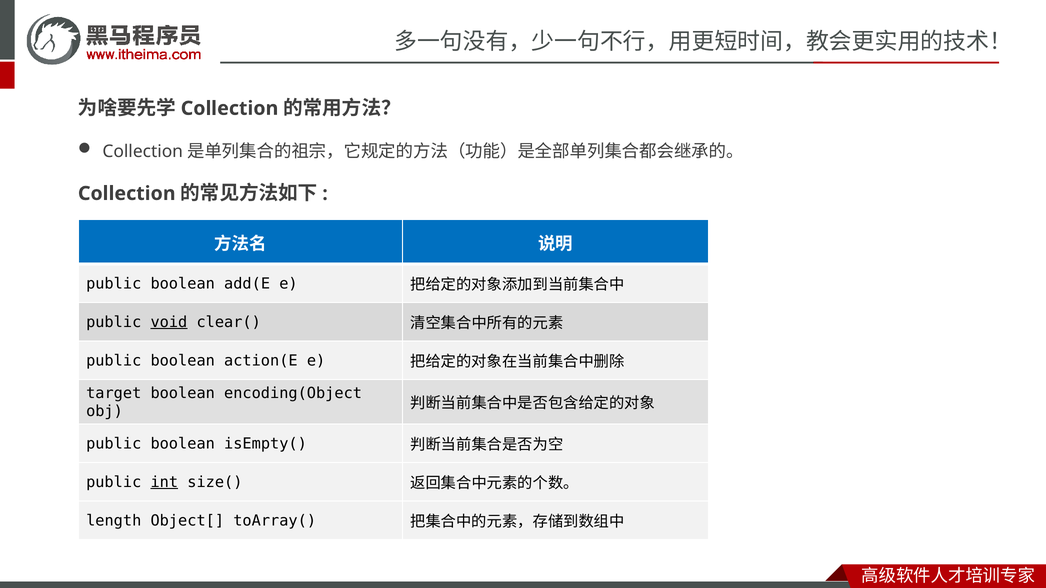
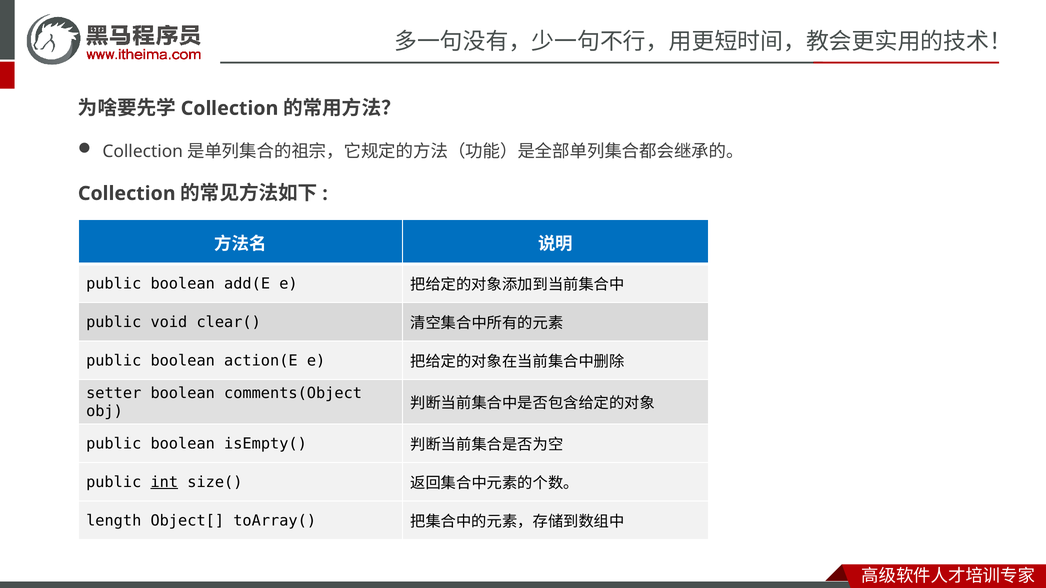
void underline: present -> none (169, 322)
target: target -> setter (114, 393)
encoding(Object: encoding(Object -> comments(Object (293, 393)
